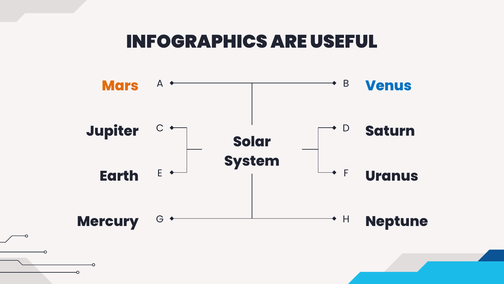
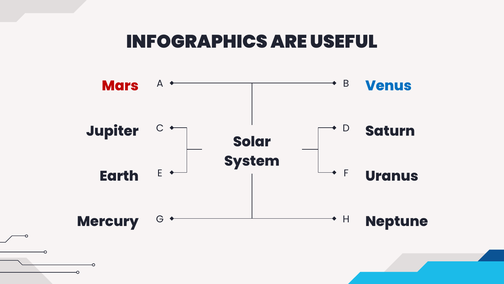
Mars colour: orange -> red (120, 86)
